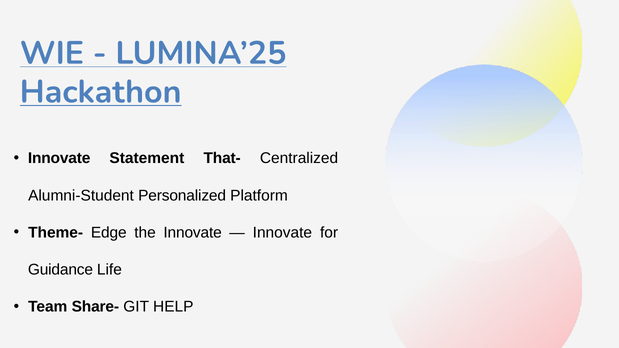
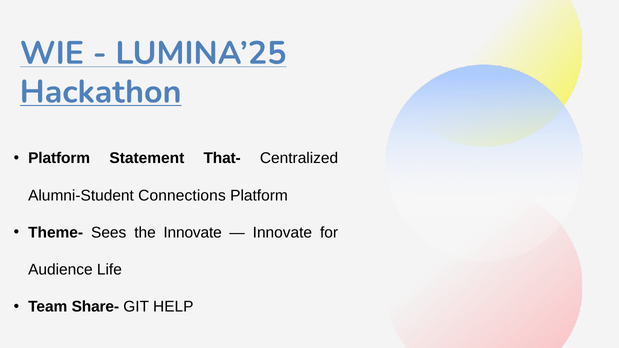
Innovate: Innovate -> Platform (59, 158)
Personalized: Personalized -> Connections (182, 196)
Edge: Edge -> Sees (109, 233)
Guidance: Guidance -> Audience (60, 270)
